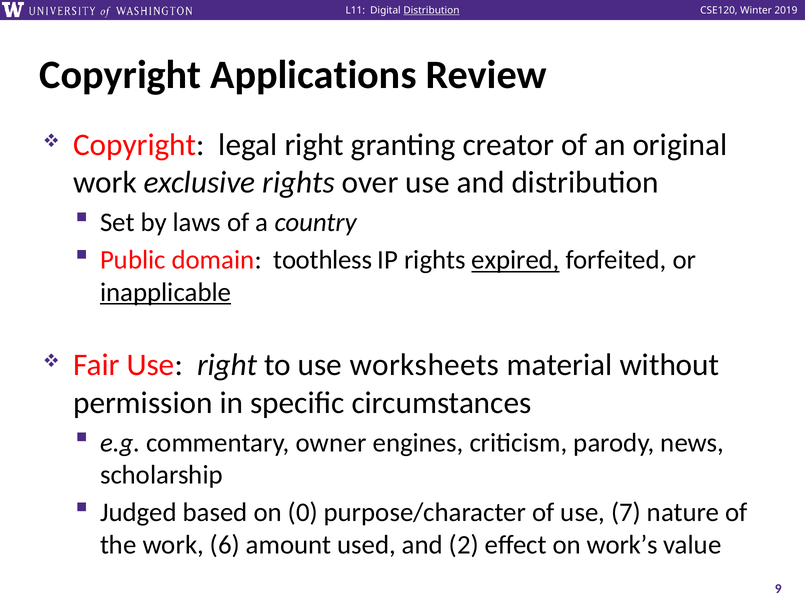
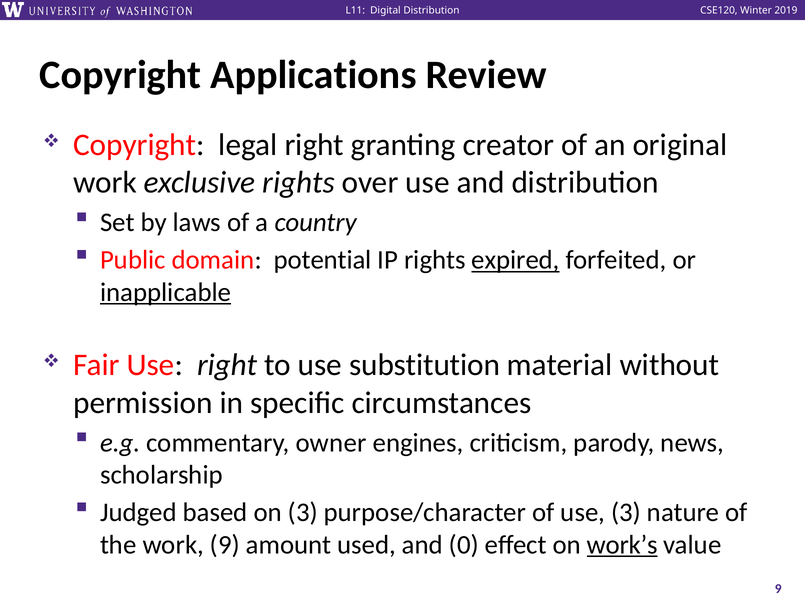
Distribution underline: present -> none (431, 10)
toothless: toothless -> potential (323, 260)
worksheets: worksheets -> substitution (425, 365)
on 0: 0 -> 3 (303, 512)
use 7: 7 -> 3 (626, 512)
work 6: 6 -> 9 (225, 544)
2: 2 -> 0 (464, 544)
work’s underline: none -> present (622, 544)
